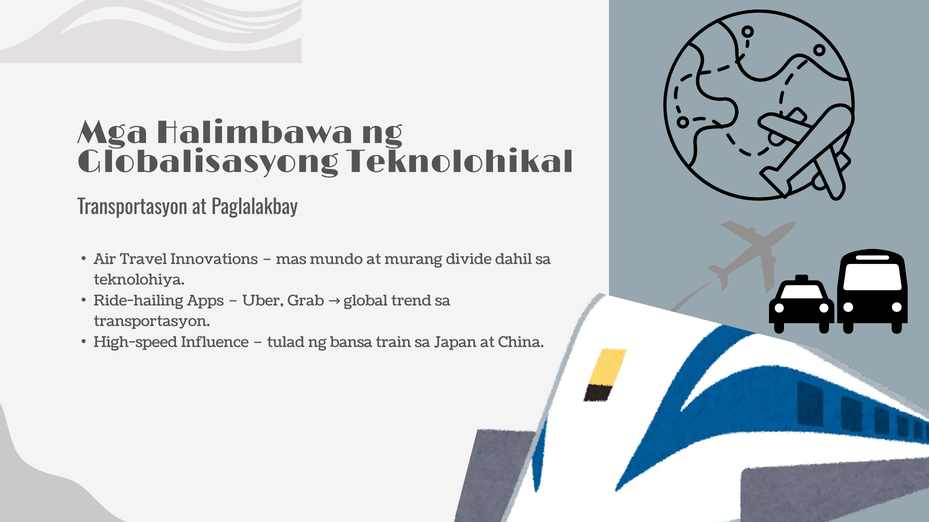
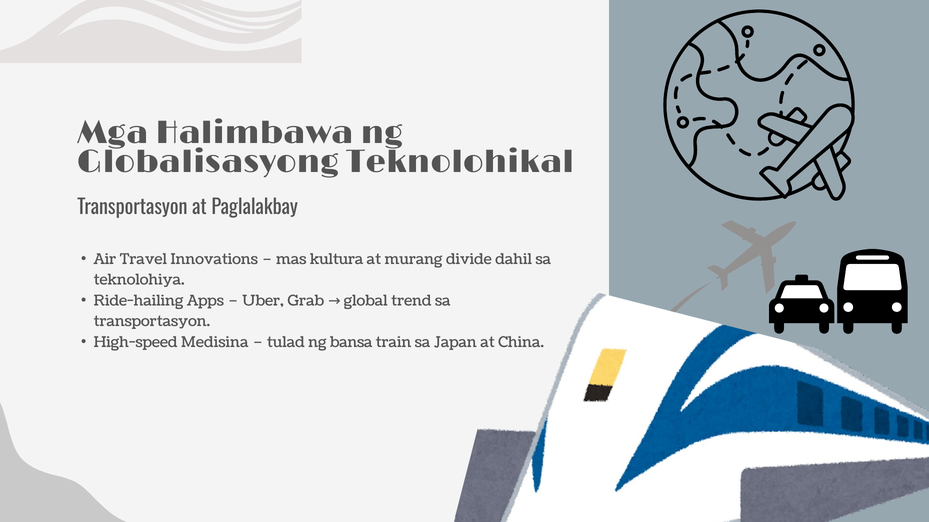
mundo: mundo -> kultura (337, 260)
Influence: Influence -> Medisina (215, 343)
